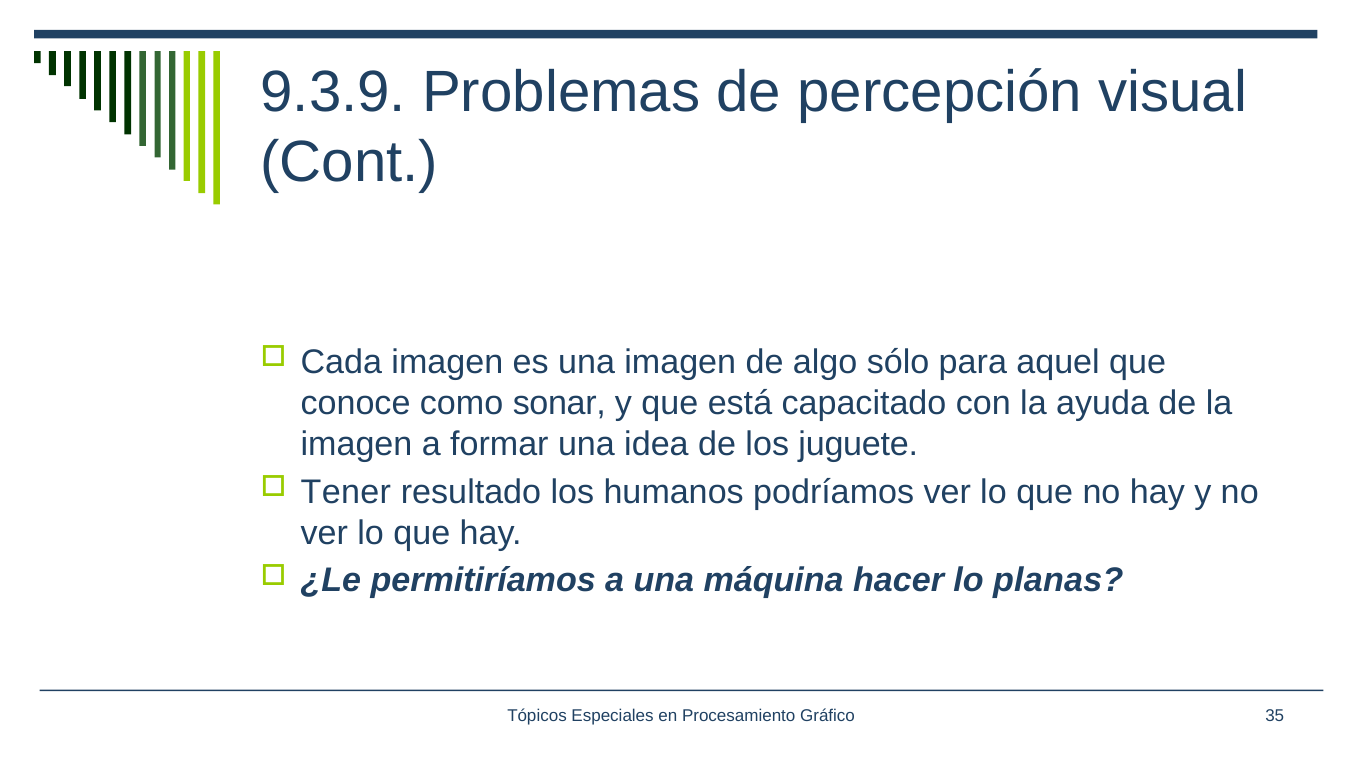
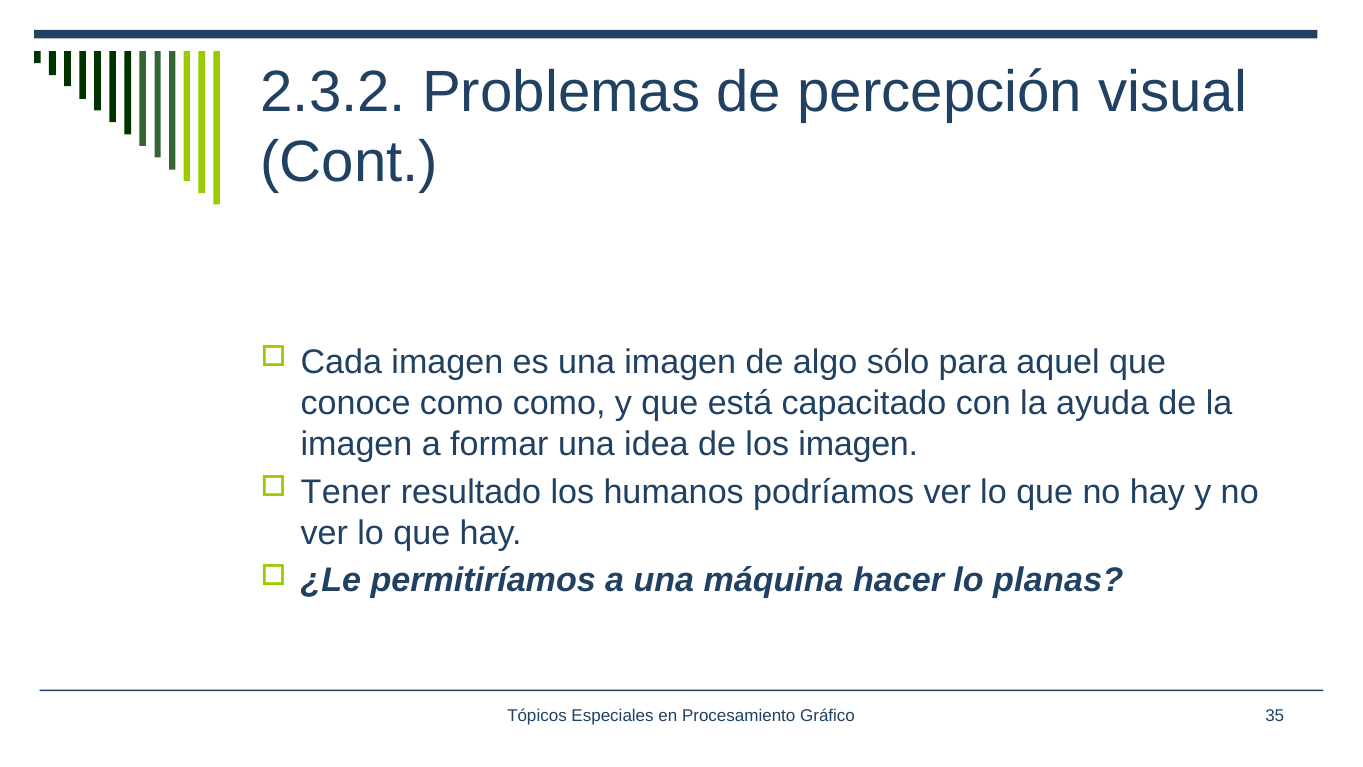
9.3.9: 9.3.9 -> 2.3.2 (333, 93)
como sonar: sonar -> como (559, 403)
los juguete: juguete -> imagen (858, 444)
